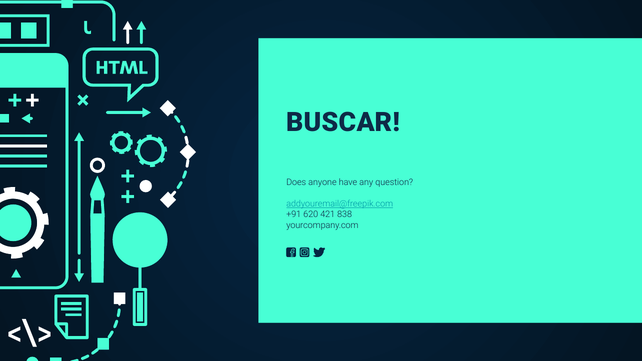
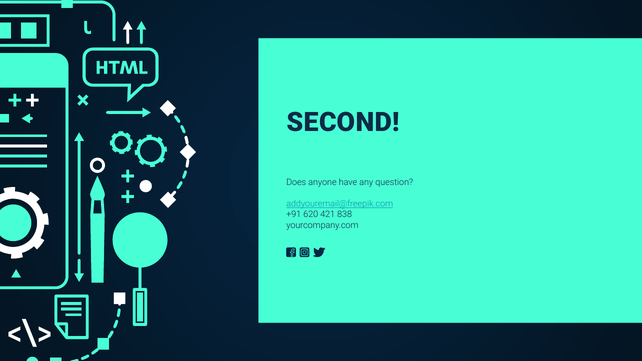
BUSCAR: BUSCAR -> SECOND (343, 122)
